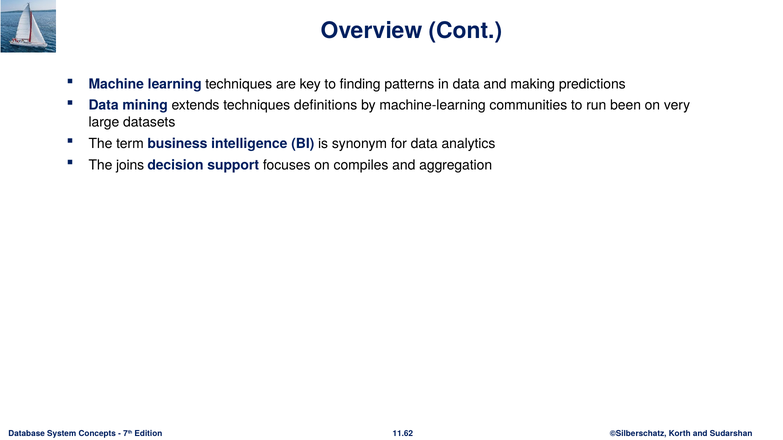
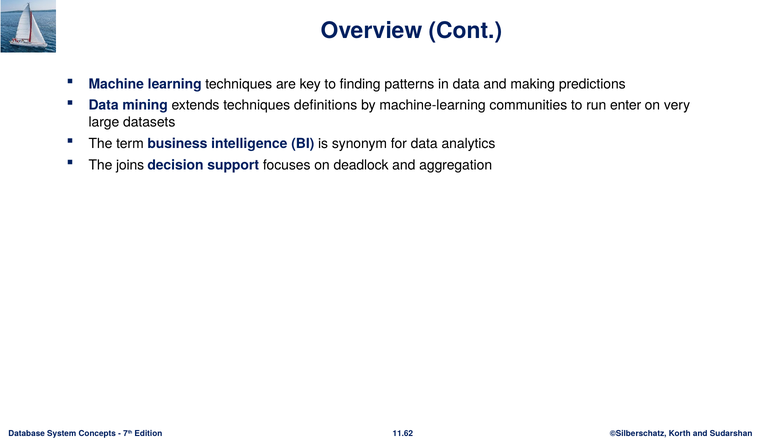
been: been -> enter (626, 105)
compiles: compiles -> deadlock (361, 165)
